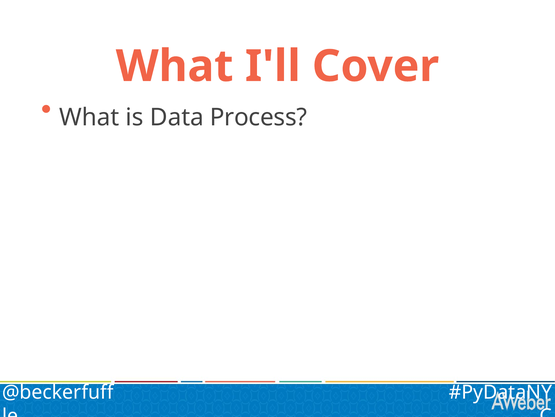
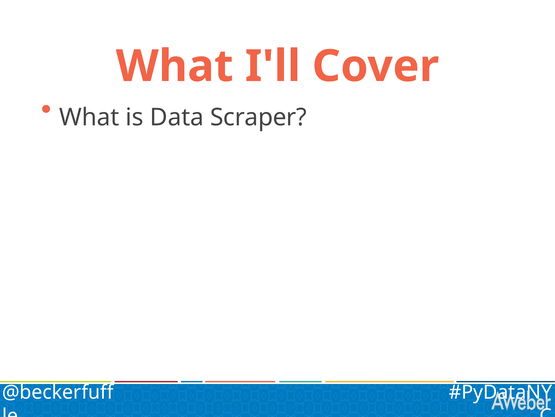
Process: Process -> Scraper (258, 117)
